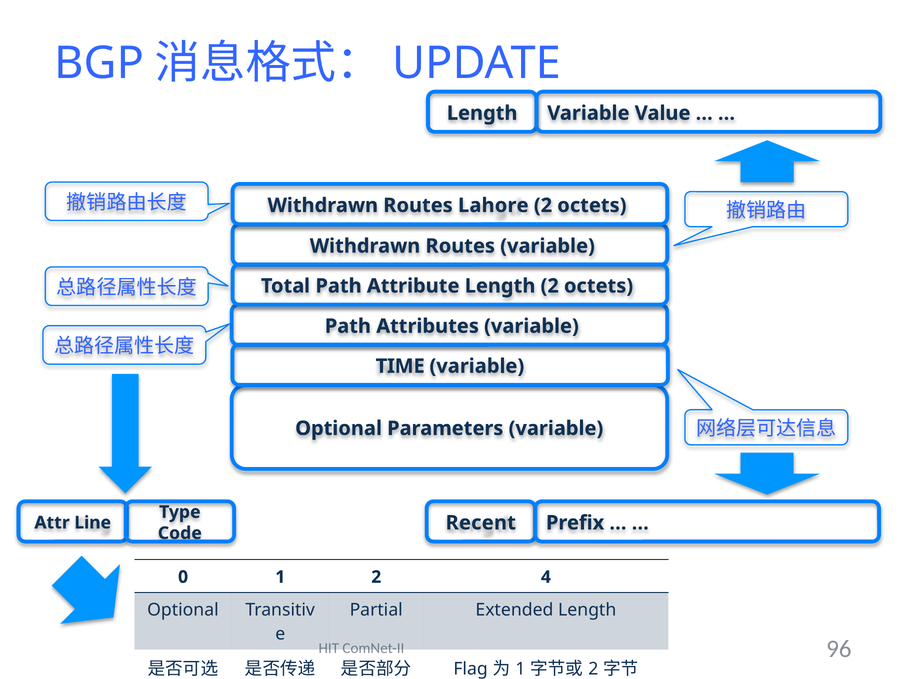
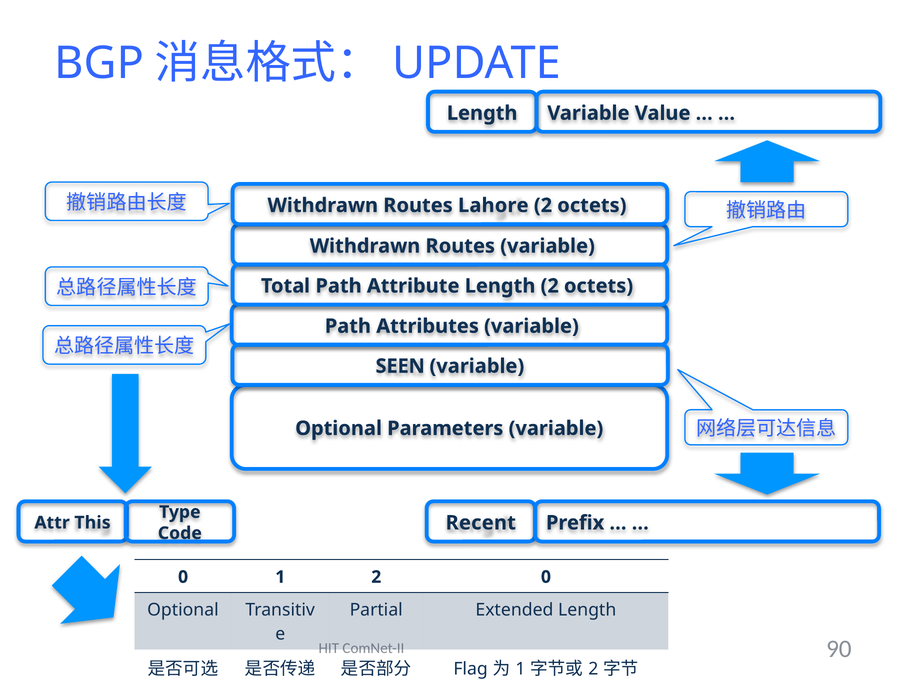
TIME: TIME -> SEEN (400, 366)
Line: Line -> This (93, 523)
2 4: 4 -> 0 (546, 577)
96: 96 -> 90 (839, 649)
